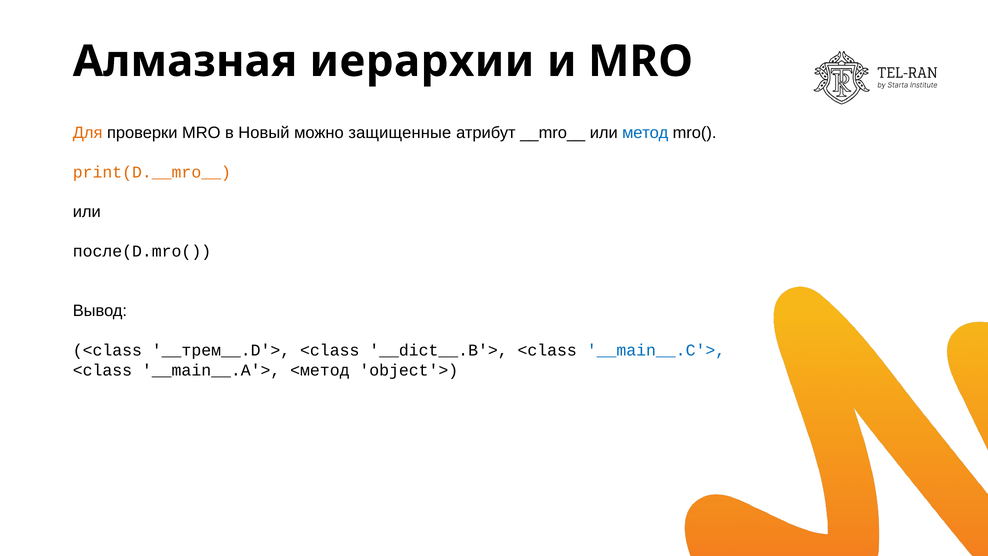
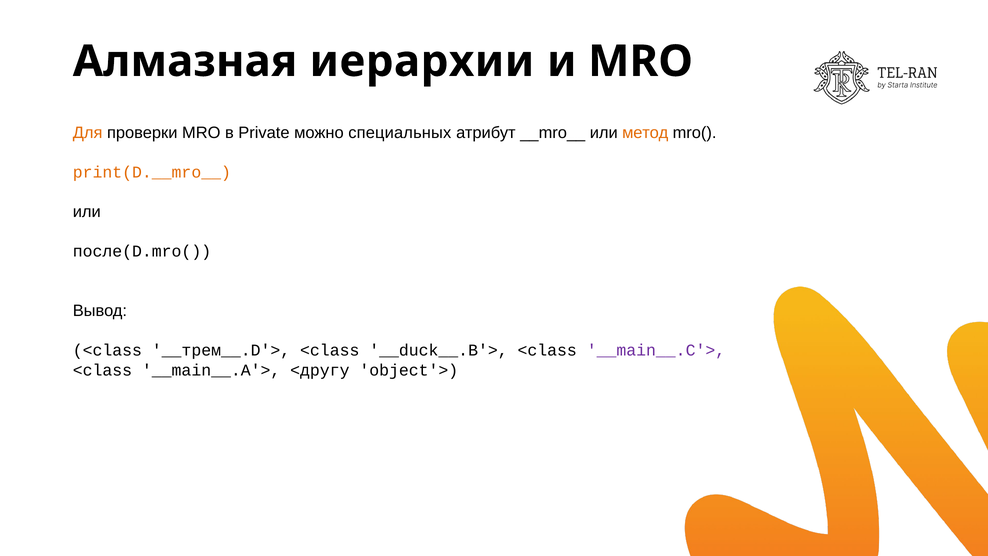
Новый: Новый -> Private (264, 133)
защищенные: защищенные -> специальных (400, 133)
метод colour: blue -> orange (645, 133)
__dict__.B'>: __dict__.B'> -> __duck__.B'> (438, 350)
__main__.C'> colour: blue -> purple (656, 350)
<метод: <метод -> <другу (320, 370)
